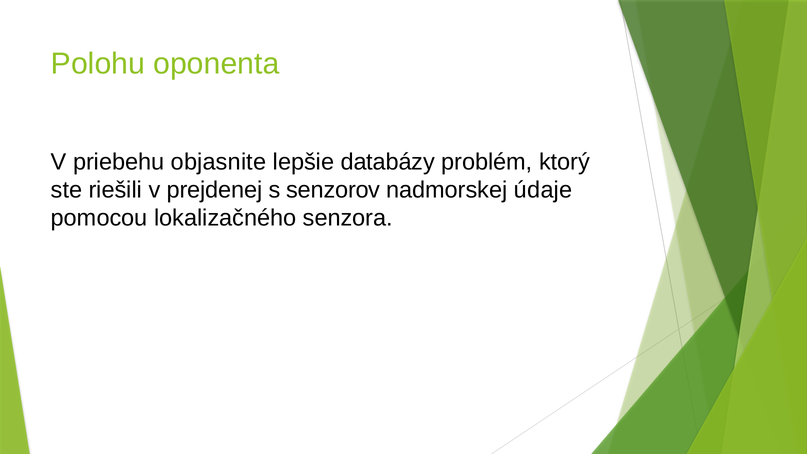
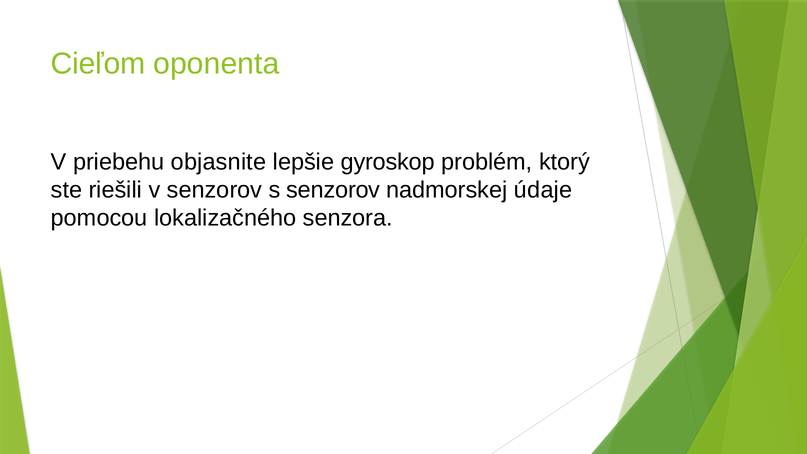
Polohu: Polohu -> Cieľom (98, 64)
databázy: databázy -> gyroskop (388, 162)
v prejdenej: prejdenej -> senzorov (215, 190)
